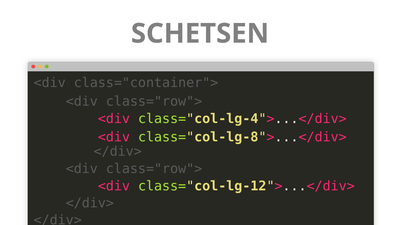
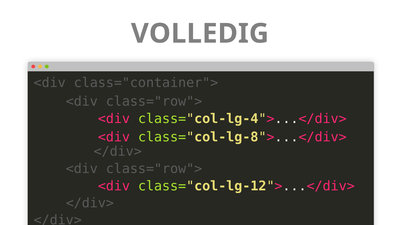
SCHETSEN: SCHETSEN -> VOLLEDIG (200, 34)
